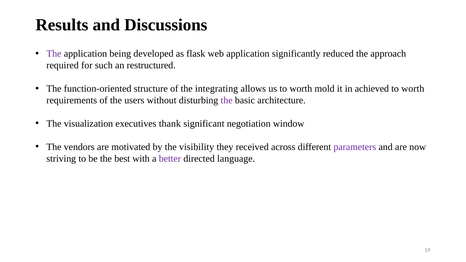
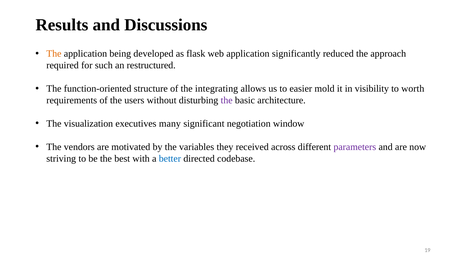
The colour: purple -> orange (54, 54)
us to worth: worth -> easier (301, 89)
achieved: achieved -> visibility (372, 89)
thank: thank -> many (170, 124)
visibility: visibility -> variables (197, 147)
better colour: purple -> blue (170, 159)
language: language -> codebase (236, 159)
